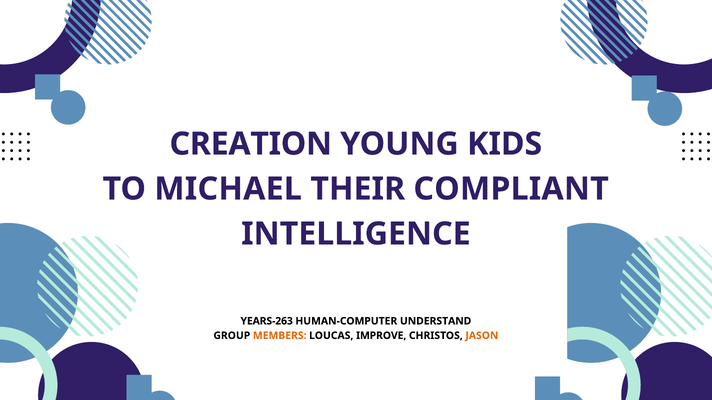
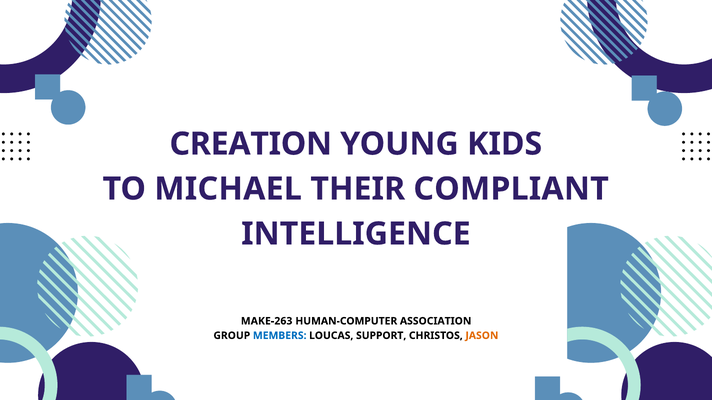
YEARS-263: YEARS-263 -> MAKE-263 (267, 321)
UNDERSTAND: UNDERSTAND -> ASSOCIATION (436, 321)
MEMBERS colour: orange -> blue (280, 336)
IMPROVE: IMPROVE -> SUPPORT (381, 336)
